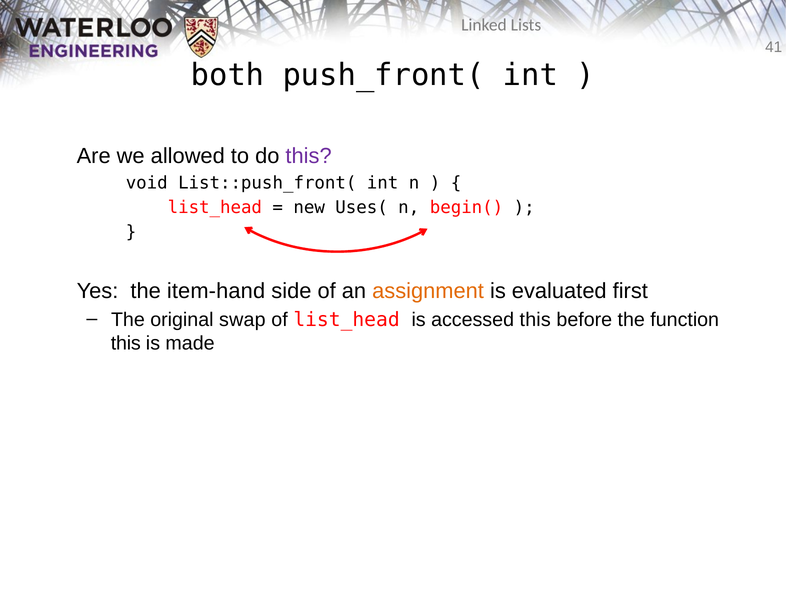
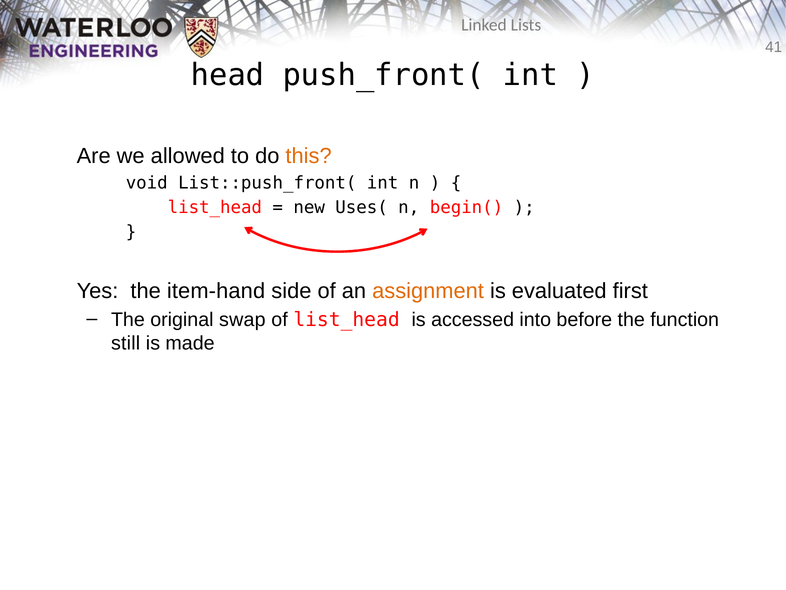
both: both -> head (228, 75)
this colour: purple -> orange (309, 156)
accessed this: this -> into (535, 319)
this: this -> still (126, 343)
